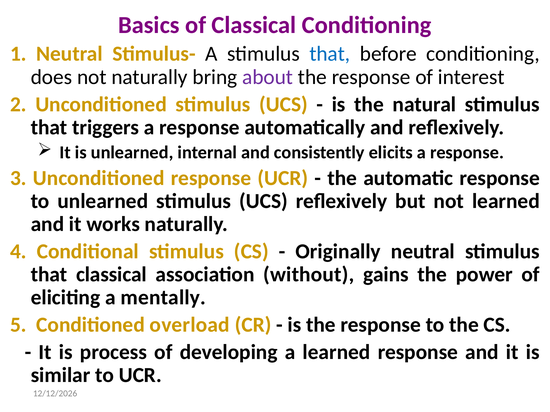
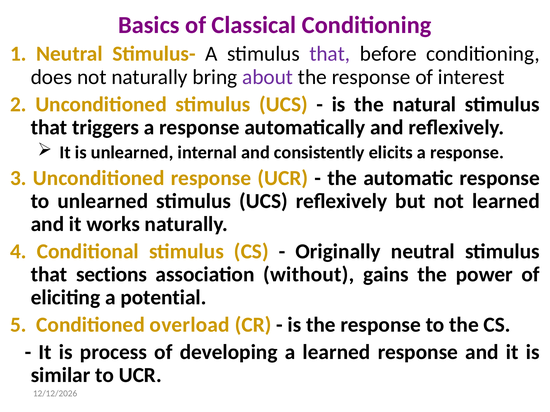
that colour: blue -> purple (330, 54)
that classical: classical -> sections (111, 275)
mentally: mentally -> potential (163, 298)
